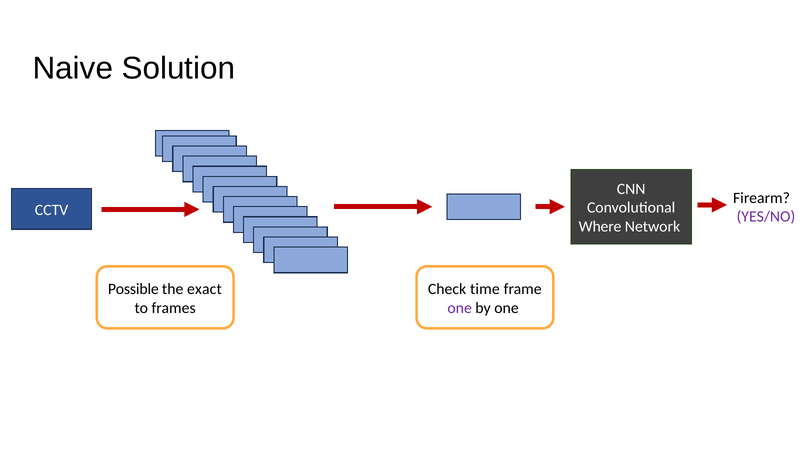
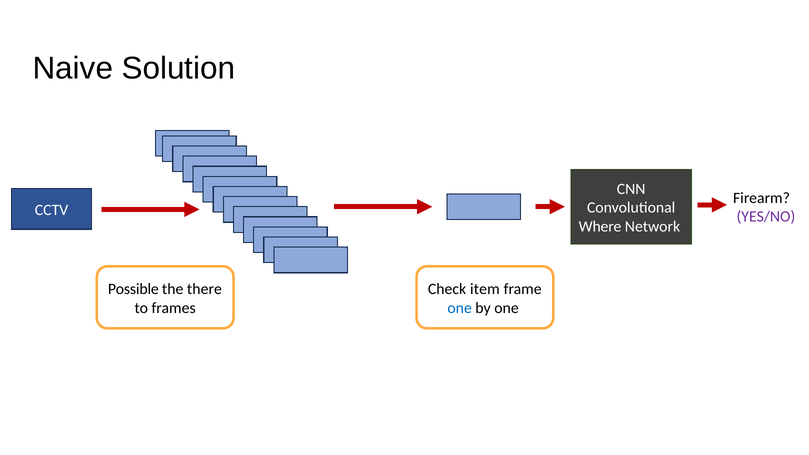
exact: exact -> there (204, 289)
time: time -> item (485, 289)
one colour: purple -> blue (460, 308)
